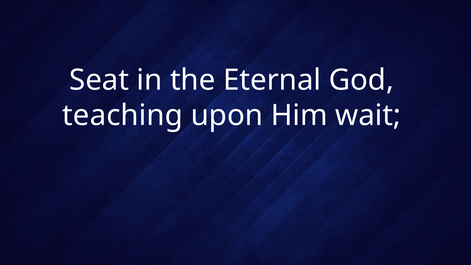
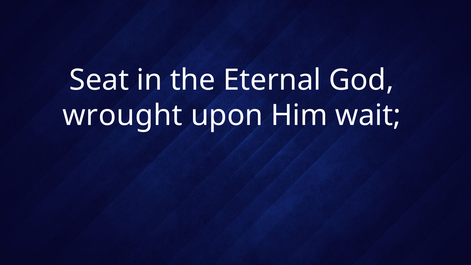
teaching: teaching -> wrought (123, 115)
